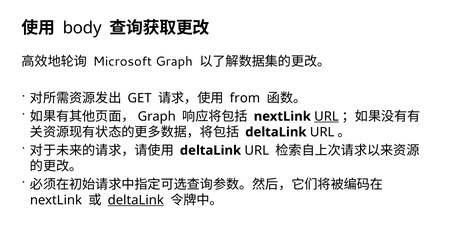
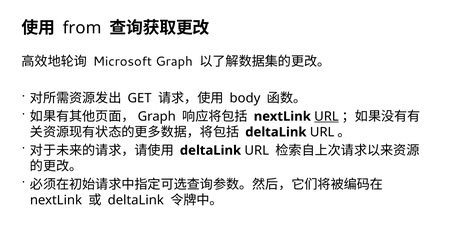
body: body -> from (82, 28)
from: from -> body (245, 98)
deltaLink underline: present -> none (136, 201)
